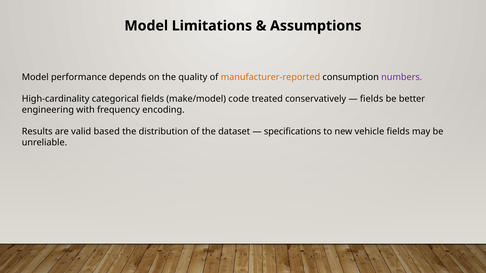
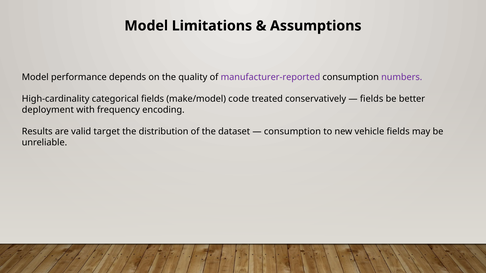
manufacturer-reported colour: orange -> purple (270, 77)
engineering: engineering -> deployment (48, 110)
based: based -> target (107, 132)
specifications: specifications -> consumption (292, 132)
